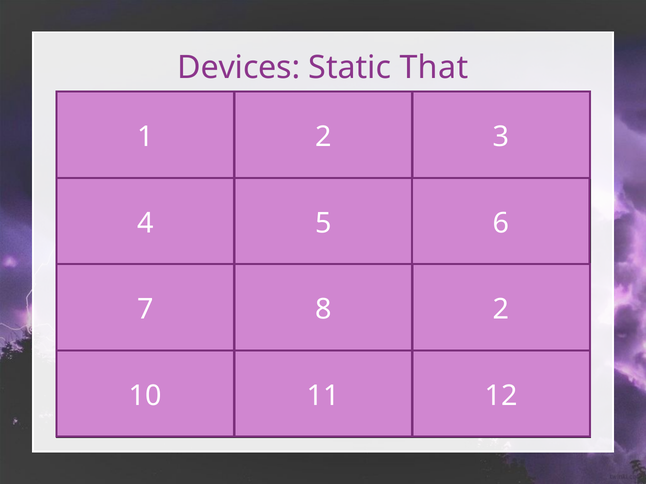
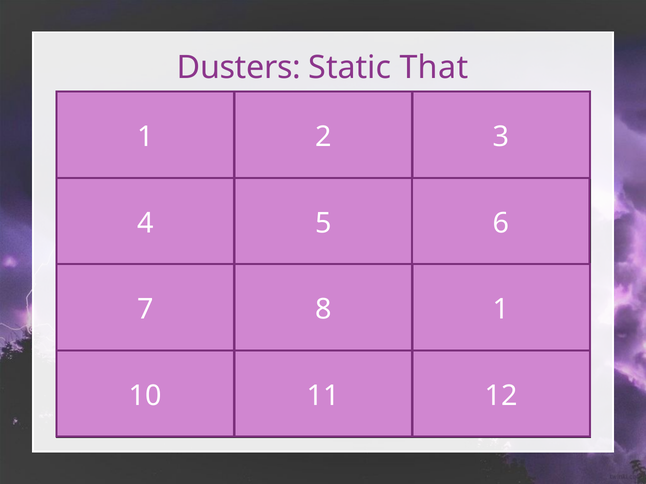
Devices: Devices -> Dusters (239, 68)
2: 2 -> 1 (501, 310)
